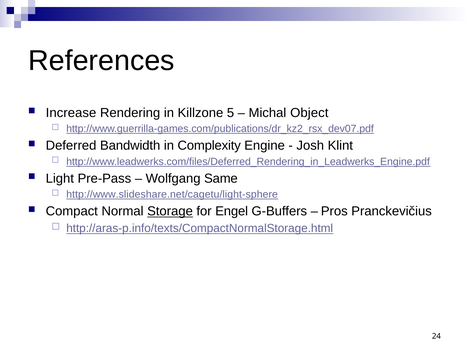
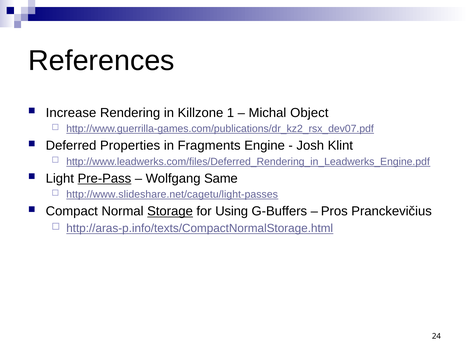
5: 5 -> 1 (230, 113)
Bandwidth: Bandwidth -> Properties (130, 146)
Complexity: Complexity -> Fragments (209, 146)
Pre-Pass underline: none -> present (104, 178)
http://www.slideshare.net/cagetu/light-sphere: http://www.slideshare.net/cagetu/light-sphere -> http://www.slideshare.net/cagetu/light-passes (172, 194)
Engel: Engel -> Using (232, 211)
